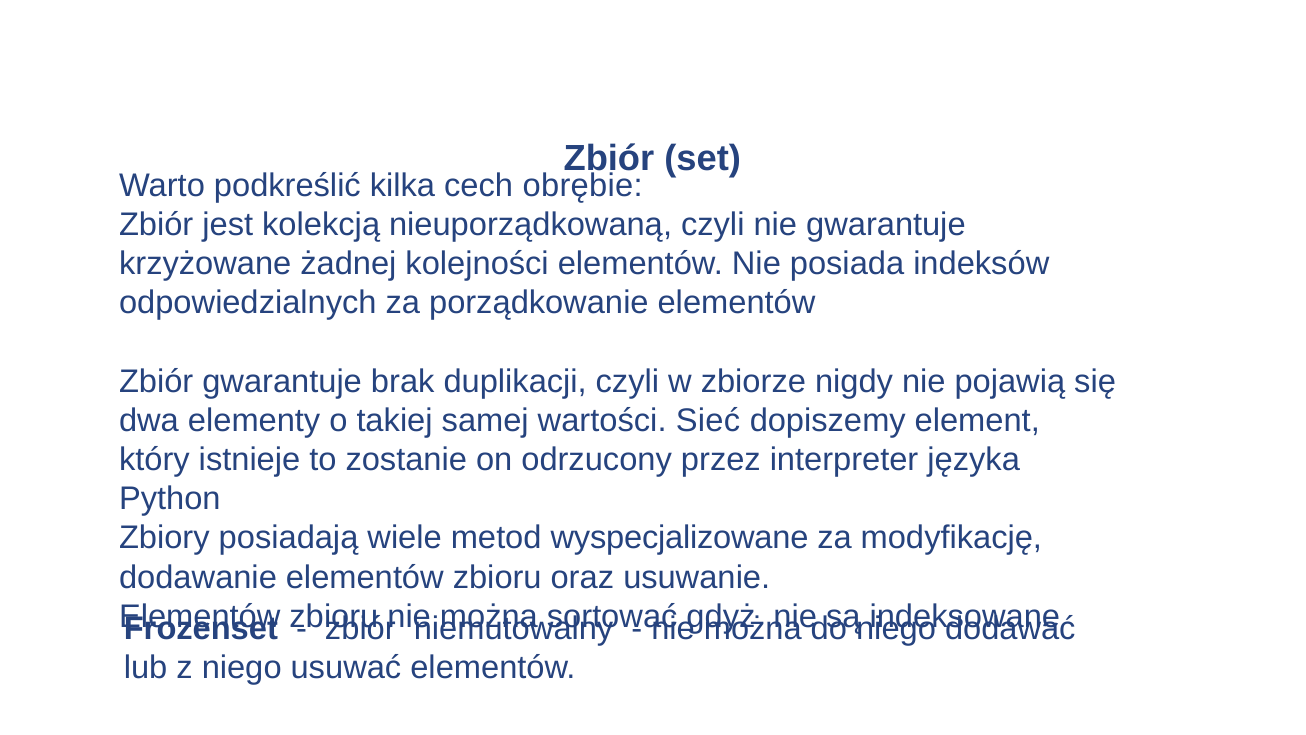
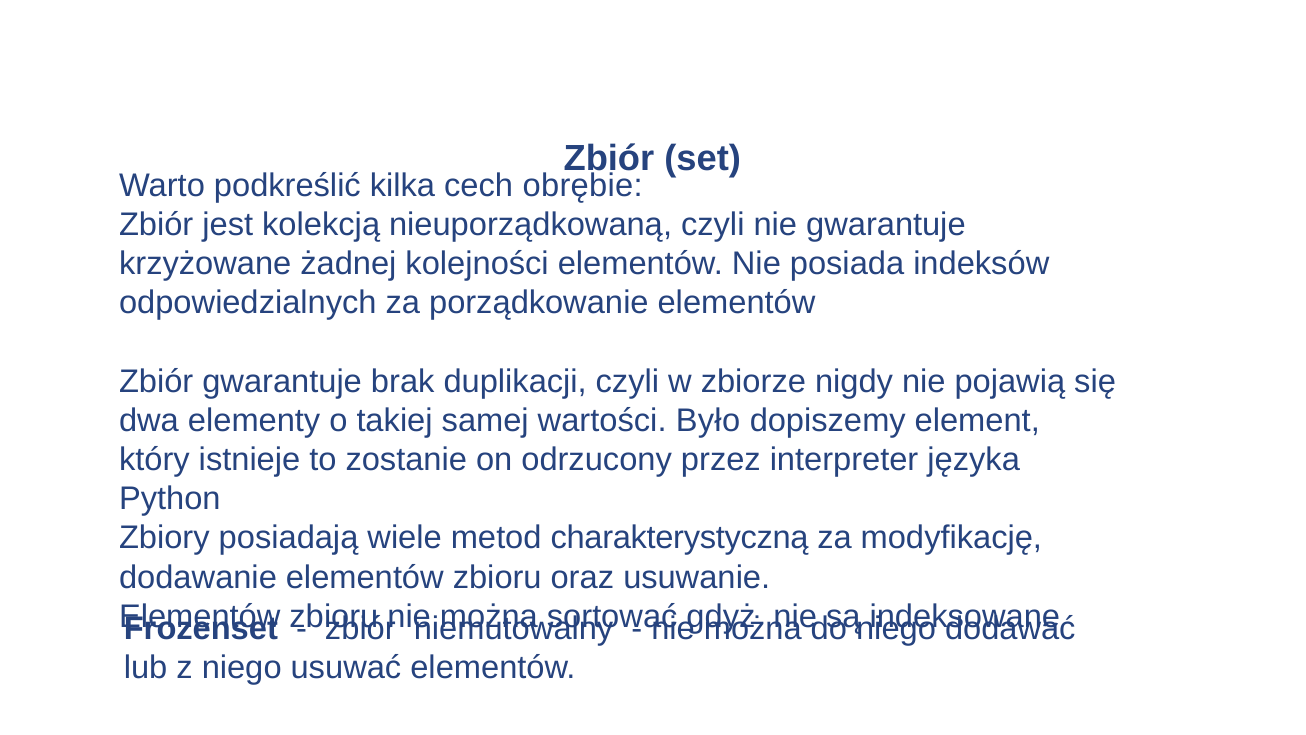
Sieć: Sieć -> Było (708, 420)
wyspecjalizowane: wyspecjalizowane -> charakterystyczną (680, 538)
